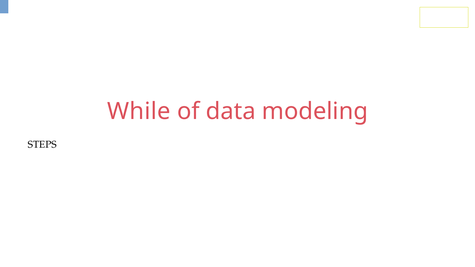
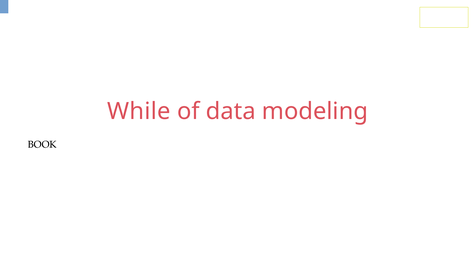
STEPS: STEPS -> BOOK (42, 145)
